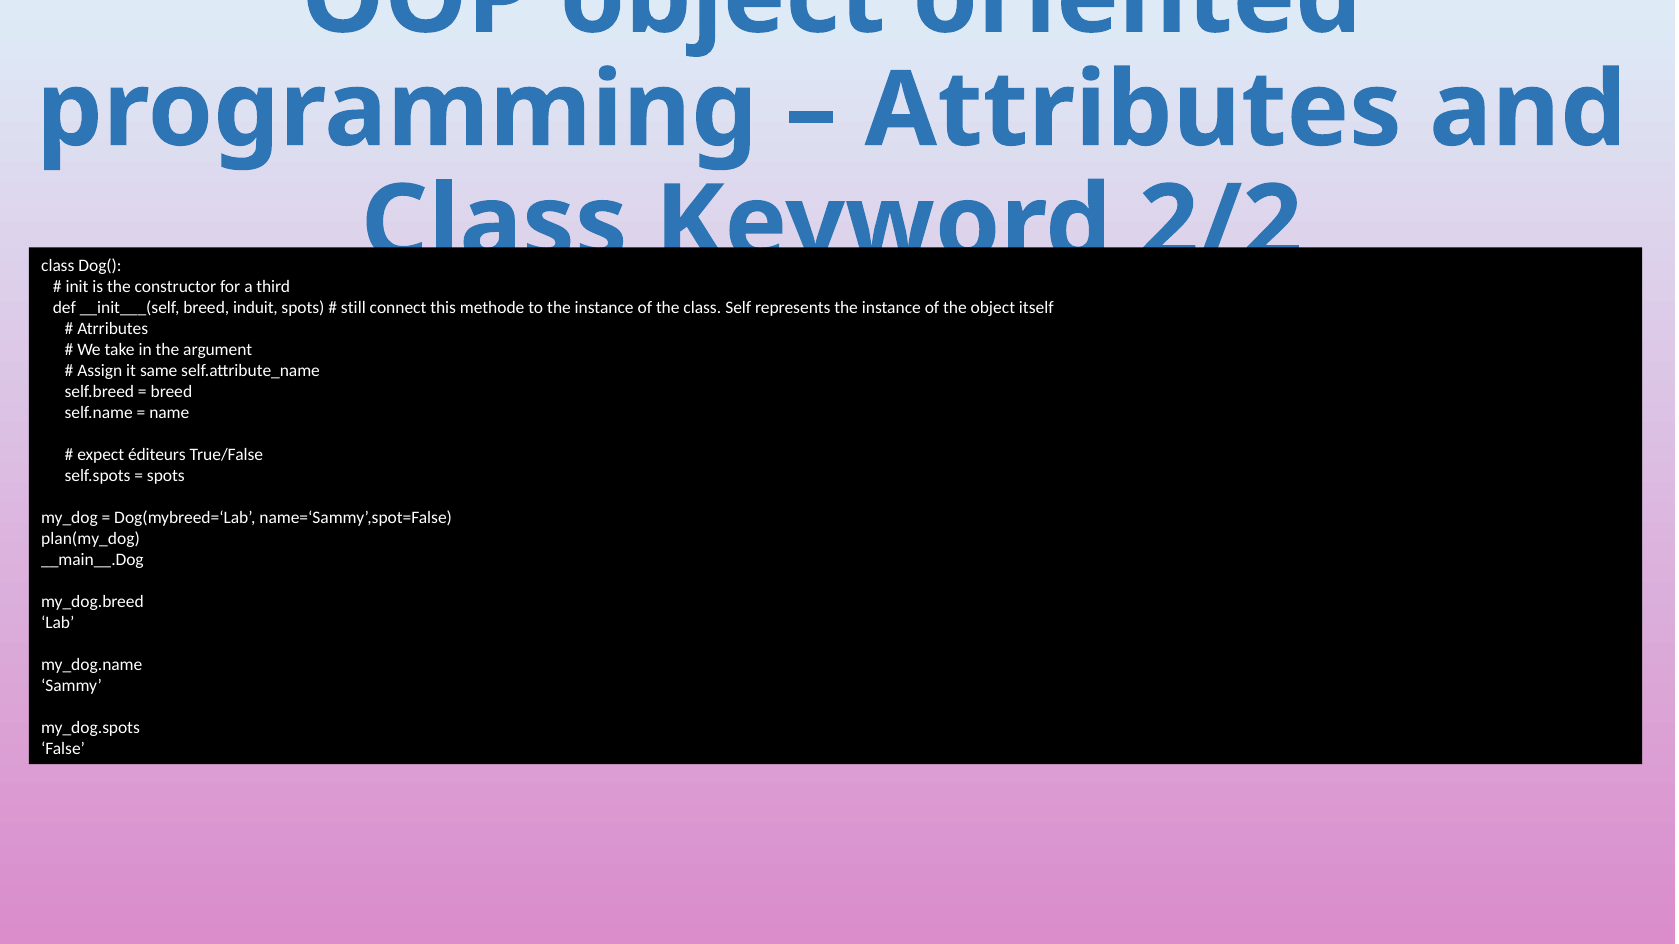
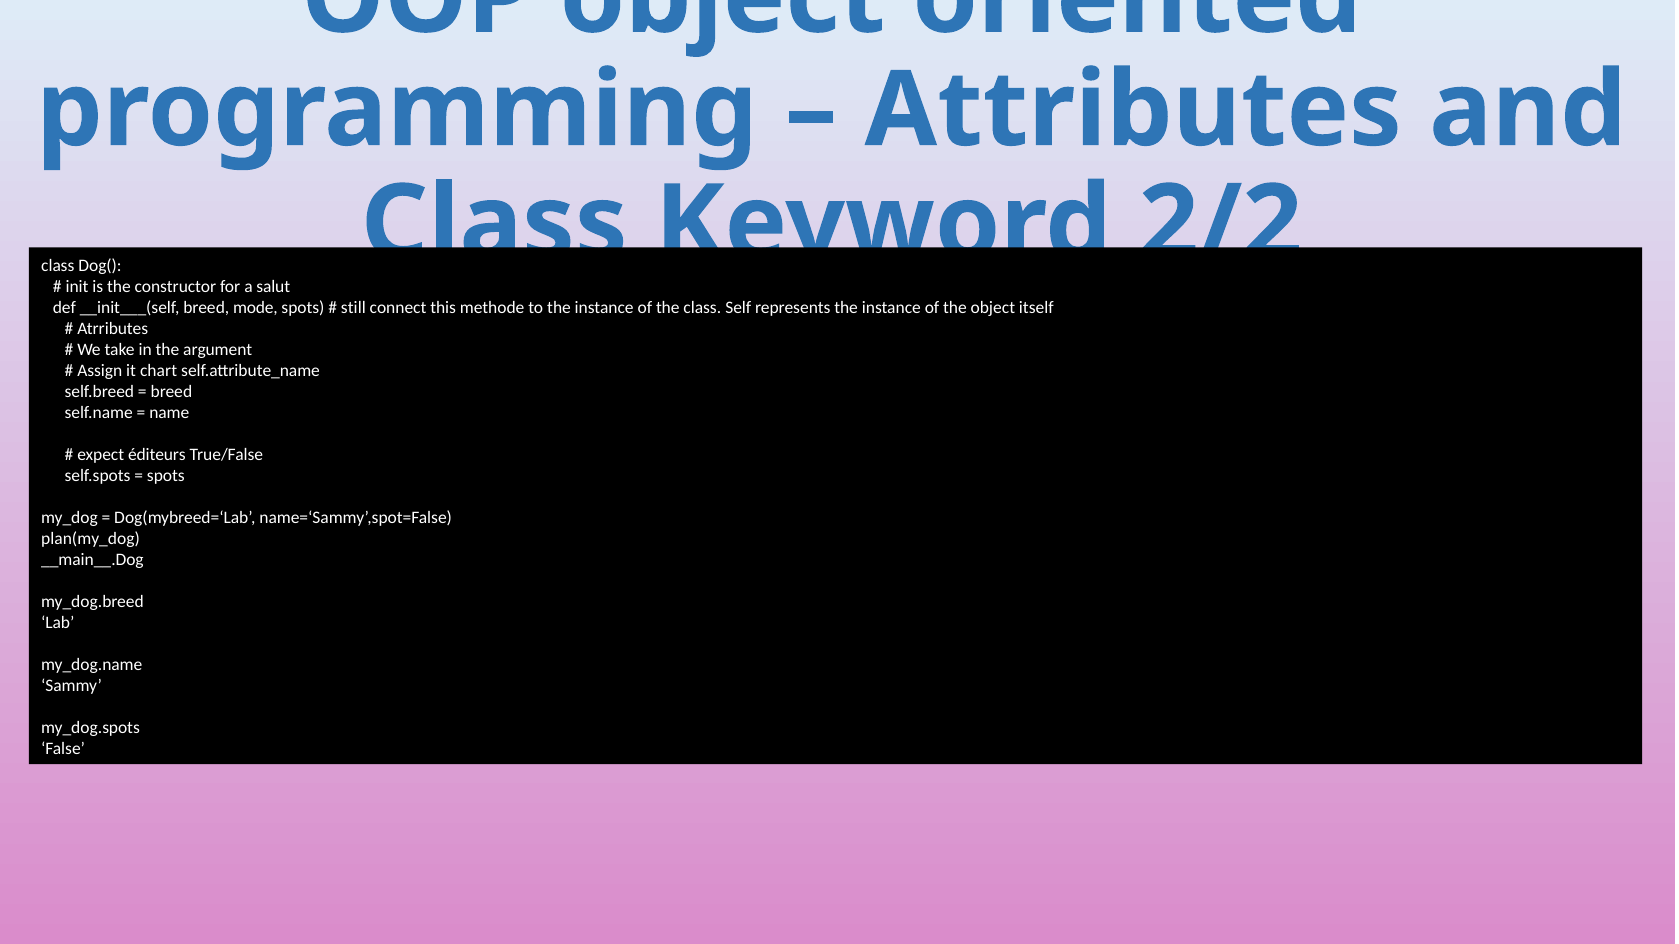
third: third -> salut (273, 286)
induit: induit -> mode (255, 307)
same: same -> chart (159, 371)
